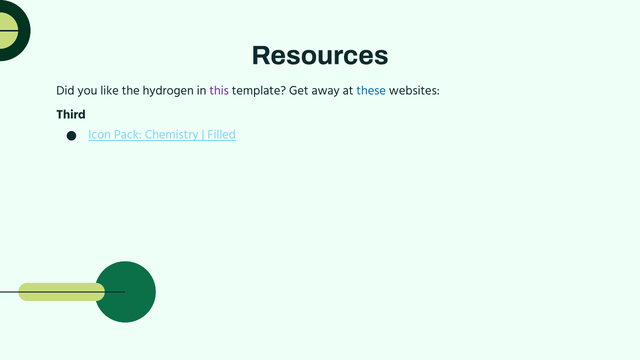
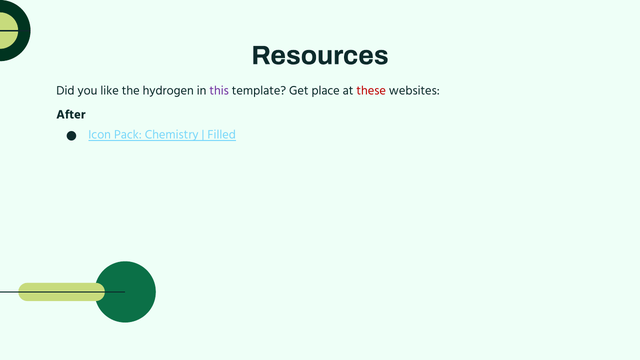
away: away -> place (326, 91)
these colour: blue -> red (371, 91)
Third: Third -> After (71, 115)
